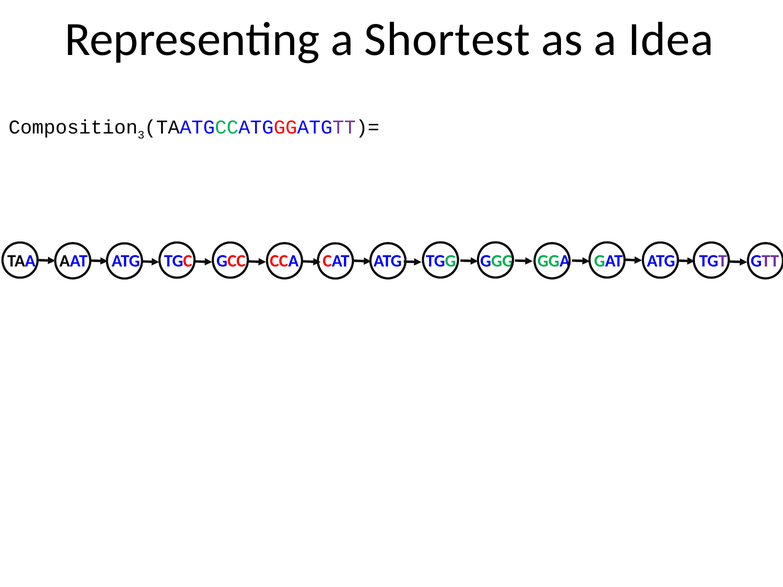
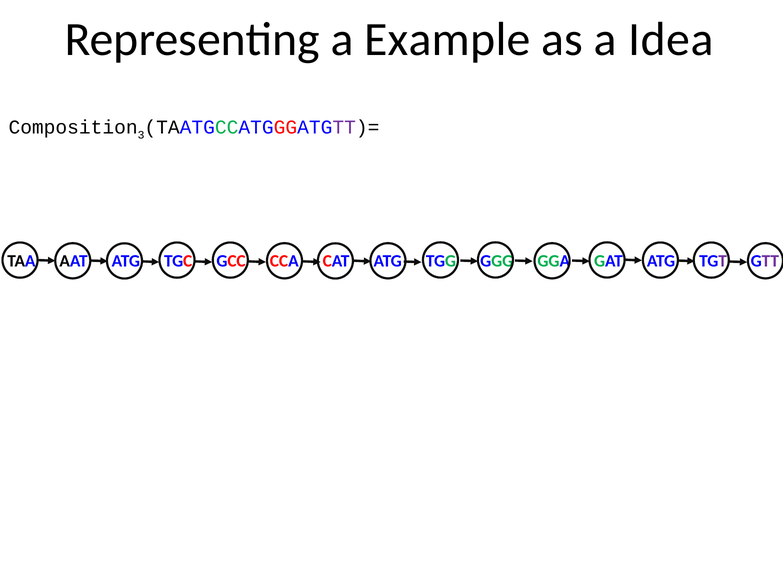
Shortest: Shortest -> Example (447, 39)
